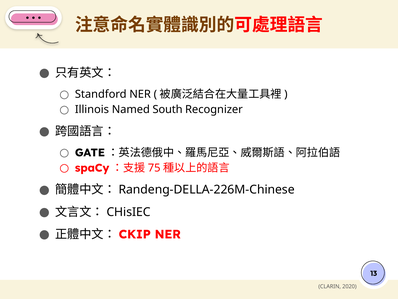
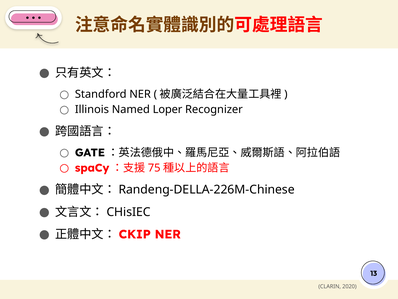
South: South -> Loper (168, 109)
